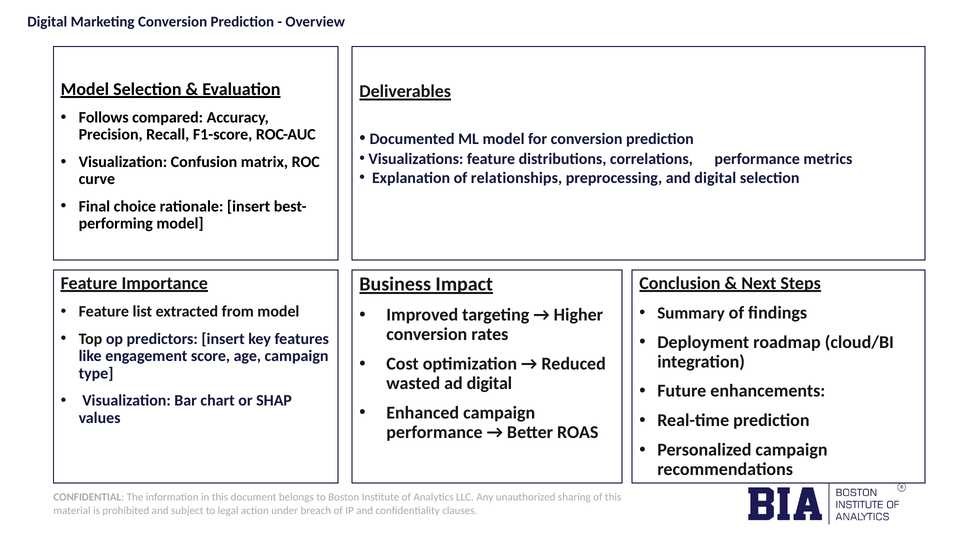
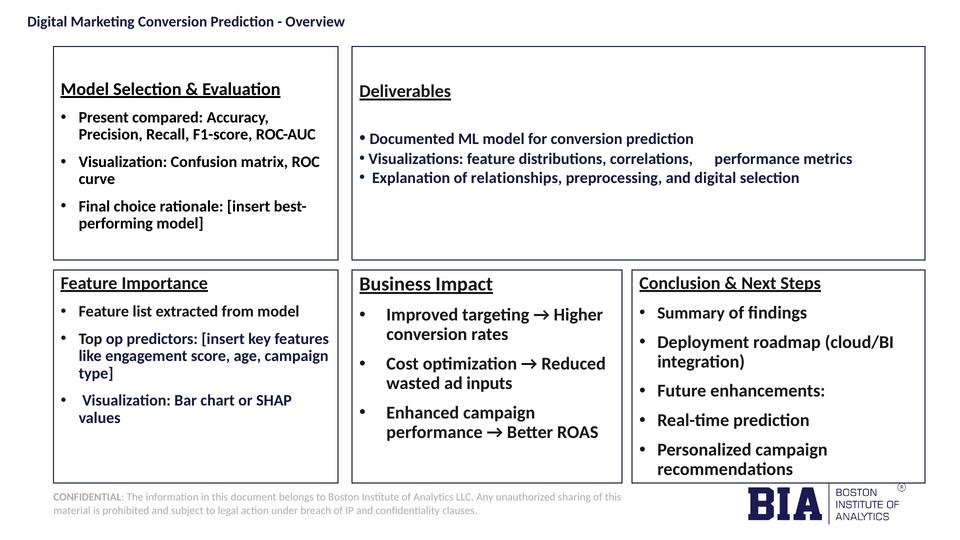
Follows: Follows -> Present (104, 117)
ad digital: digital -> inputs (489, 383)
